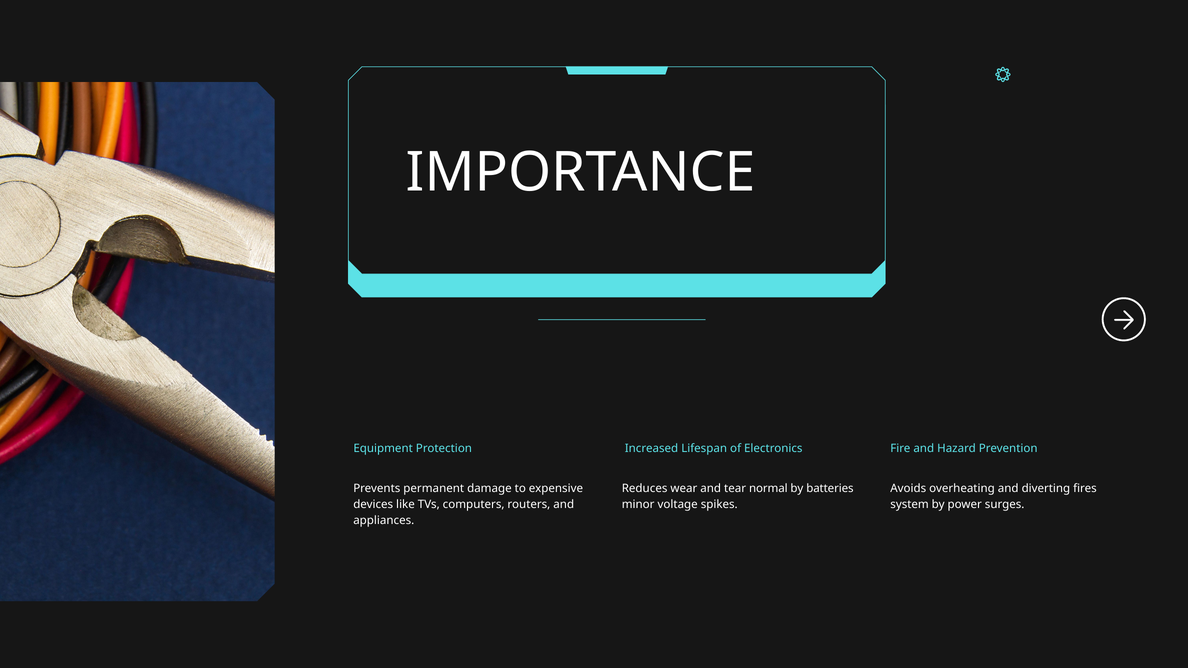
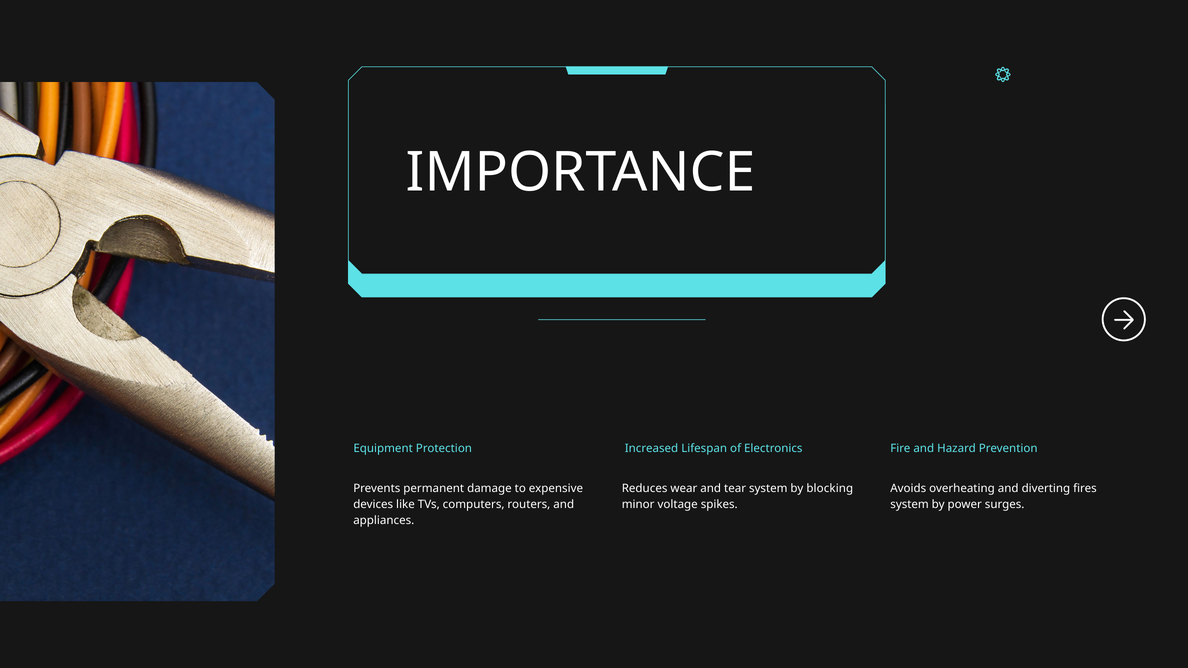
tear normal: normal -> system (768, 488)
batteries: batteries -> blocking (830, 488)
